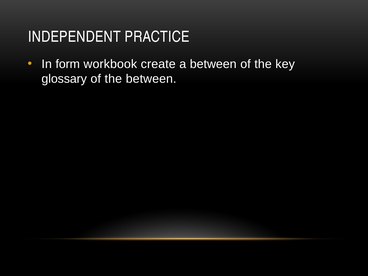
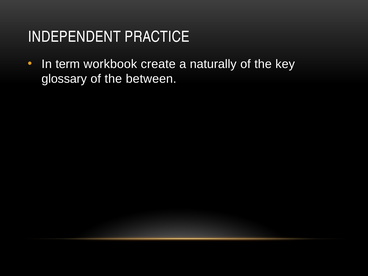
form: form -> term (68, 64)
a between: between -> naturally (213, 64)
